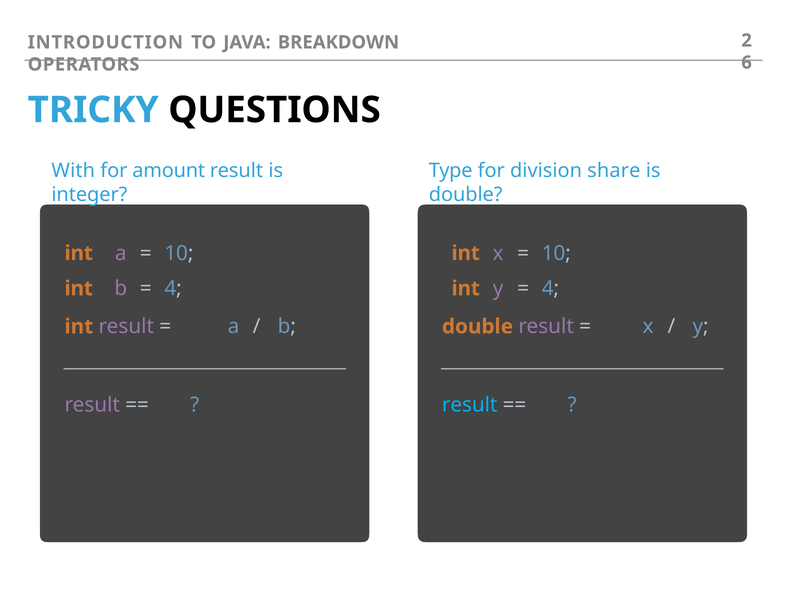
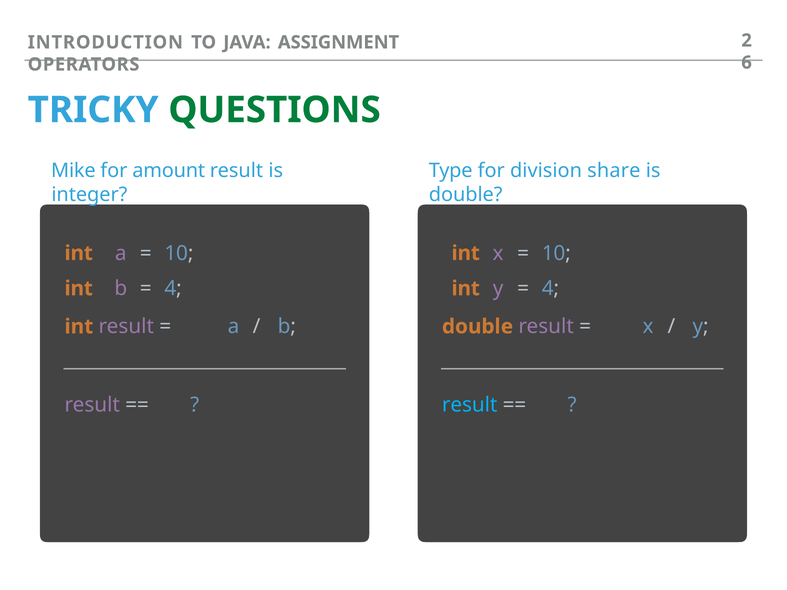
BREAKDOWN: BREAKDOWN -> ASSIGNMENT (339, 42)
QUESTIONS colour: black -> green (275, 110)
With: With -> Mike (73, 171)
